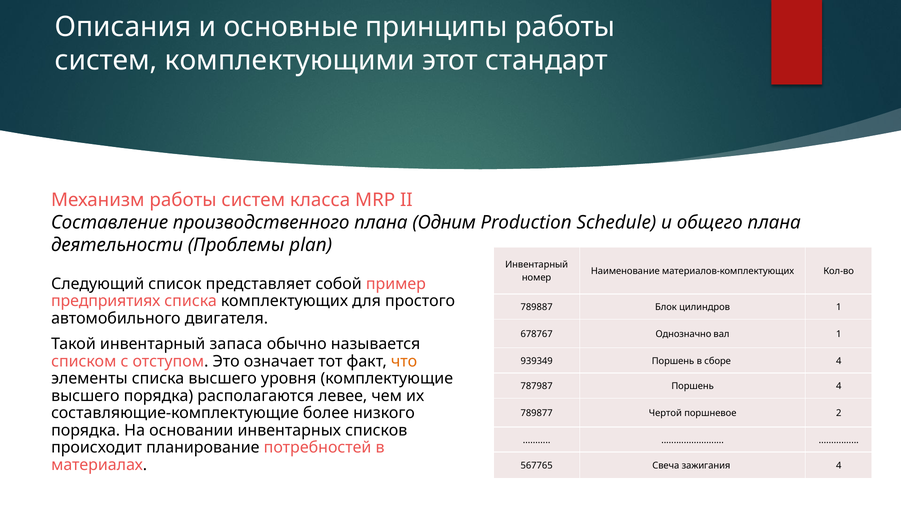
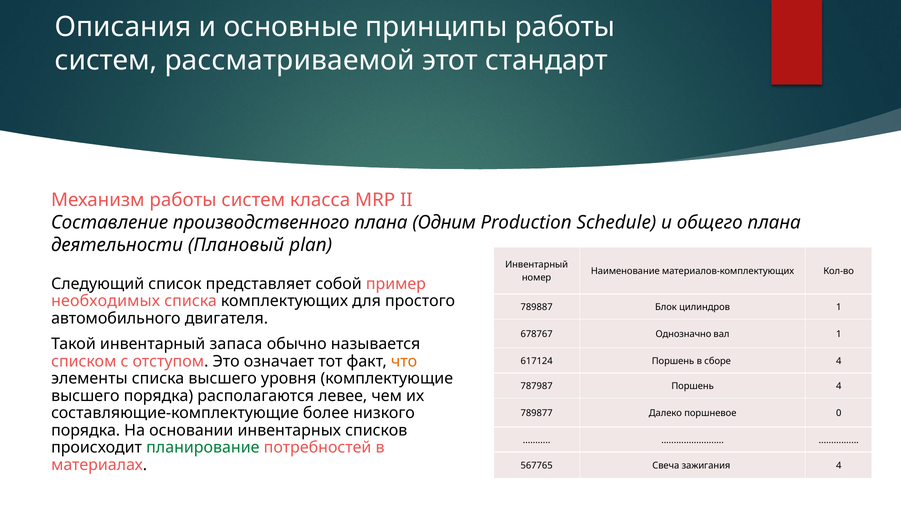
комплектующими: комплектующими -> рассматриваемой (290, 61)
Проблемы: Проблемы -> Плановый (236, 245)
предприятиях: предприятиях -> необходимых (106, 301)
939349: 939349 -> 617124 (537, 361)
Чертой: Чертой -> Далеко (665, 413)
2: 2 -> 0 (839, 413)
планирование colour: black -> green (203, 447)
